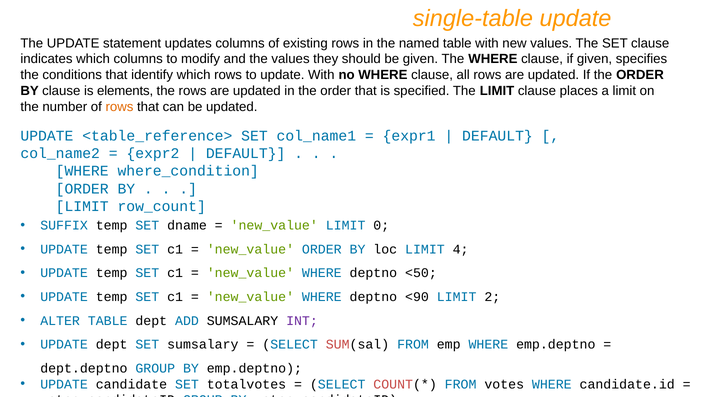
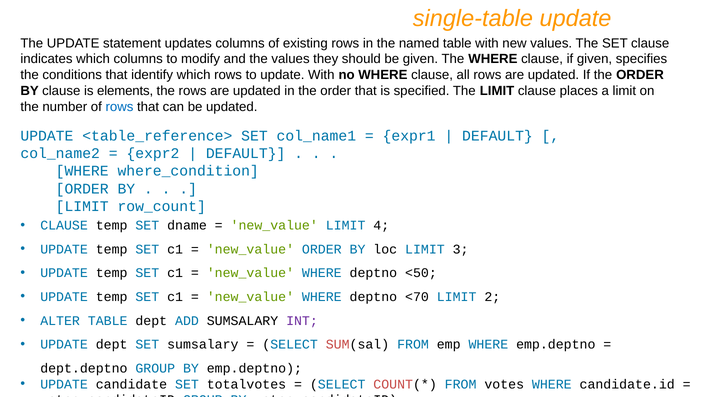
rows colour: orange -> blue (119, 107)
SUFFIX: SUFFIX -> CLAUSE (64, 225)
0: 0 -> 4 (381, 225)
4: 4 -> 3 (461, 249)
<90: <90 -> <70 (417, 297)
